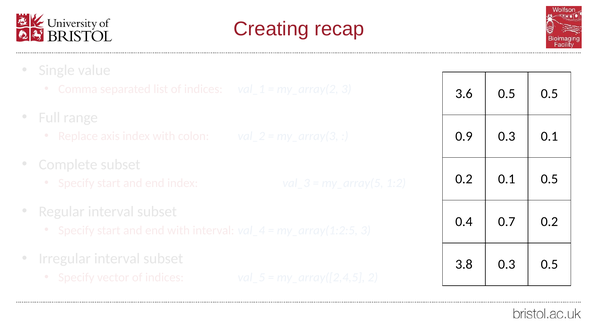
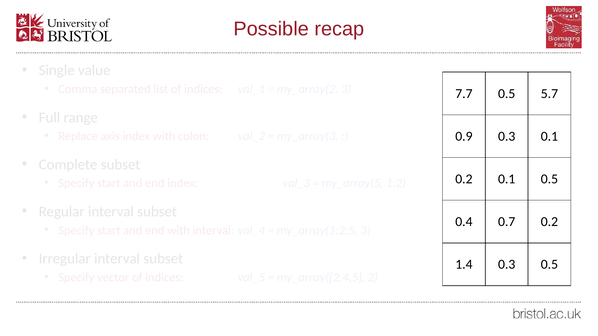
Creating: Creating -> Possible (271, 29)
3.6: 3.6 -> 7.7 (464, 94)
0.5 0.5: 0.5 -> 5.7 (549, 94)
3.8: 3.8 -> 1.4 (464, 265)
